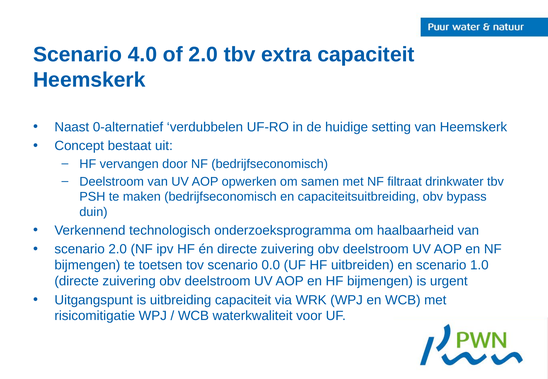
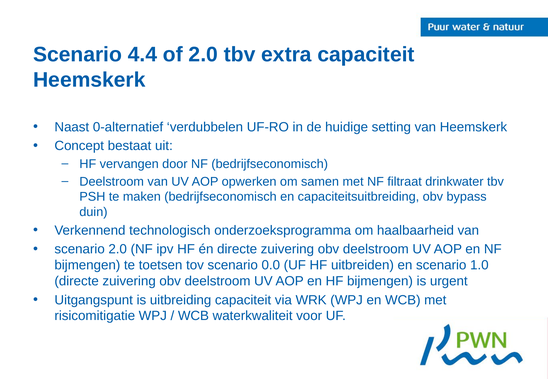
4.0: 4.0 -> 4.4 (142, 55)
